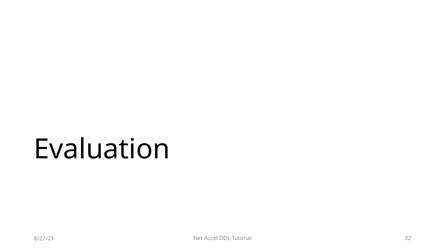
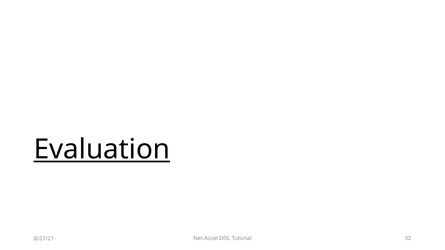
Evaluation underline: none -> present (102, 150)
